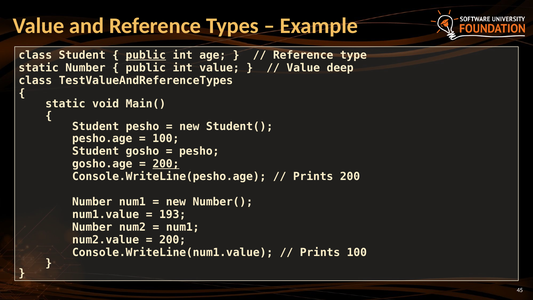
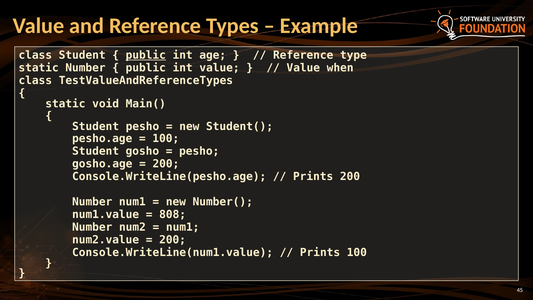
deep: deep -> when (340, 68)
200 underline: present -> none (166, 164)
193: 193 -> 808 (173, 214)
